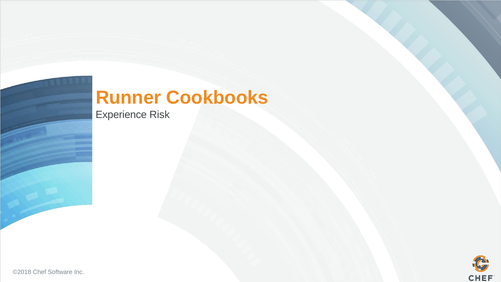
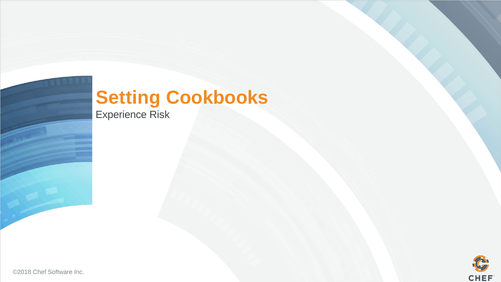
Runner: Runner -> Setting (128, 97)
